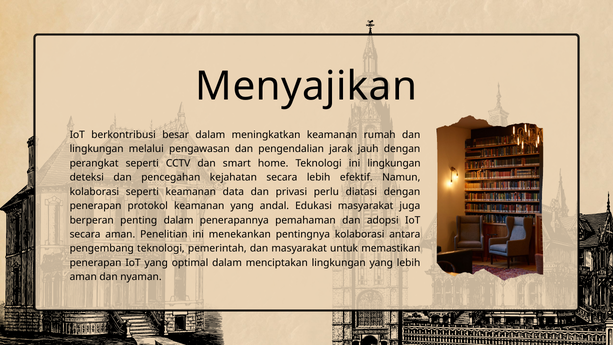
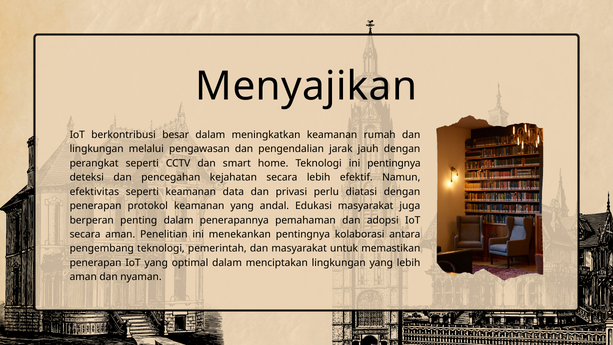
ini lingkungan: lingkungan -> pentingnya (394, 163)
kolaborasi: kolaborasi -> efektivitas (94, 192)
